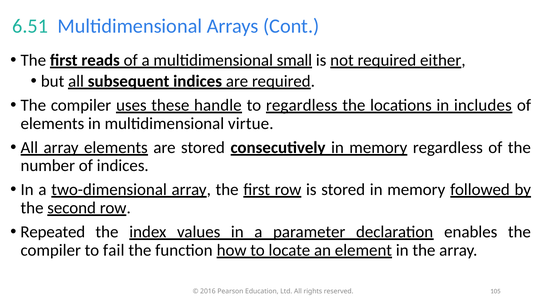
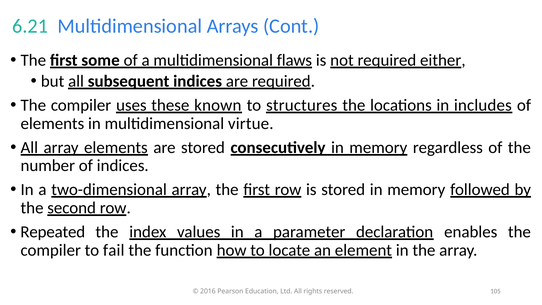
6.51: 6.51 -> 6.21 (30, 26)
reads: reads -> some (101, 60)
small: small -> flaws (294, 60)
handle: handle -> known (218, 105)
to regardless: regardless -> structures (302, 105)
